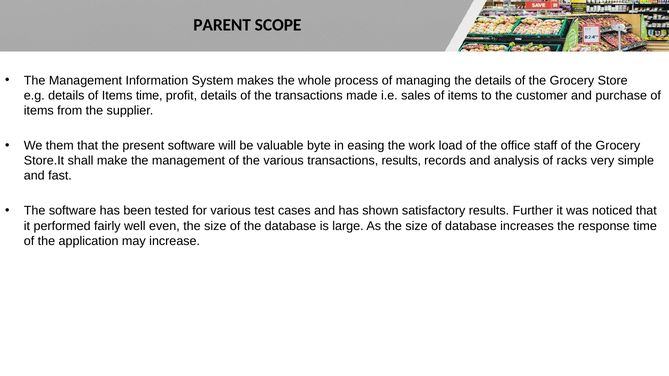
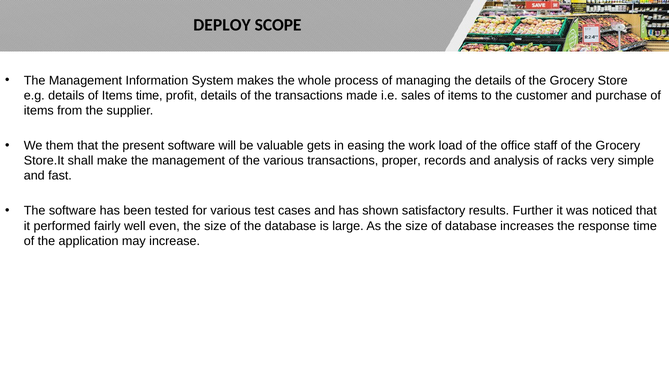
PARENT: PARENT -> DEPLOY (222, 25)
byte: byte -> gets (319, 146)
transactions results: results -> proper (401, 161)
